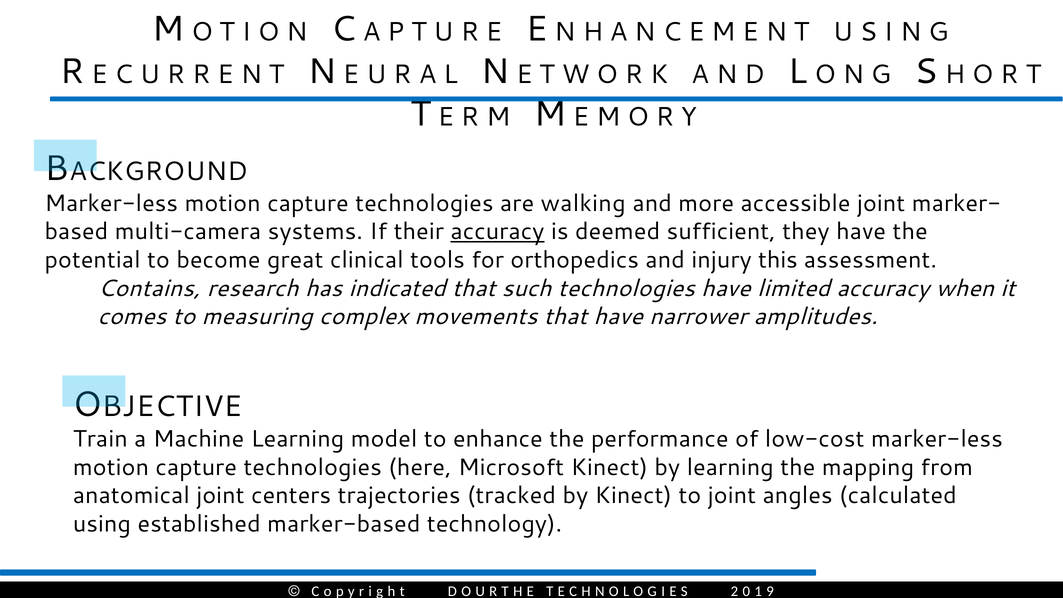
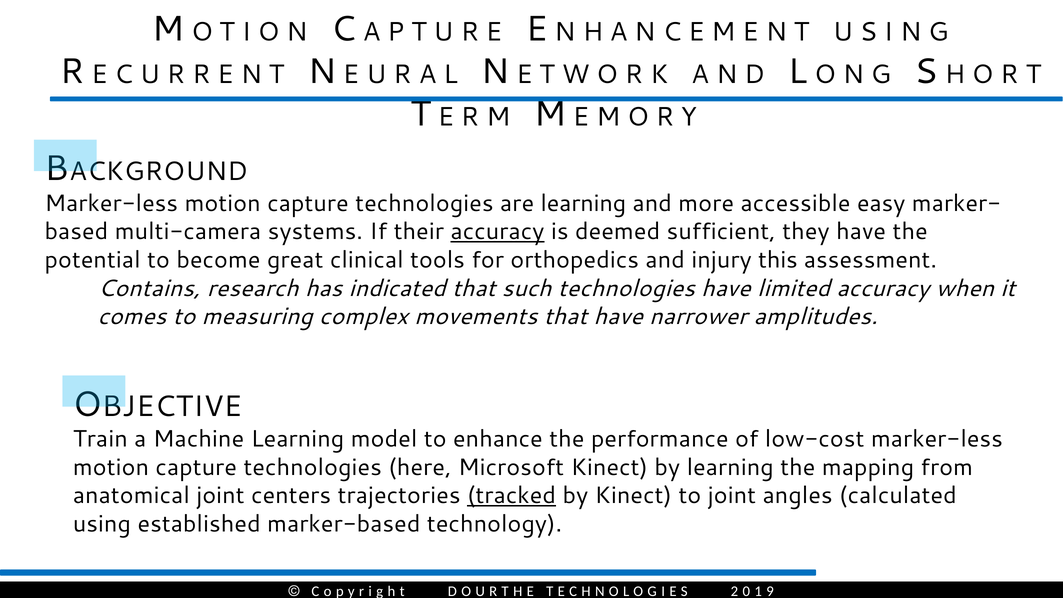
are walking: walking -> learning (583, 203)
accessible joint: joint -> easy (881, 203)
tracked underline: none -> present (511, 496)
